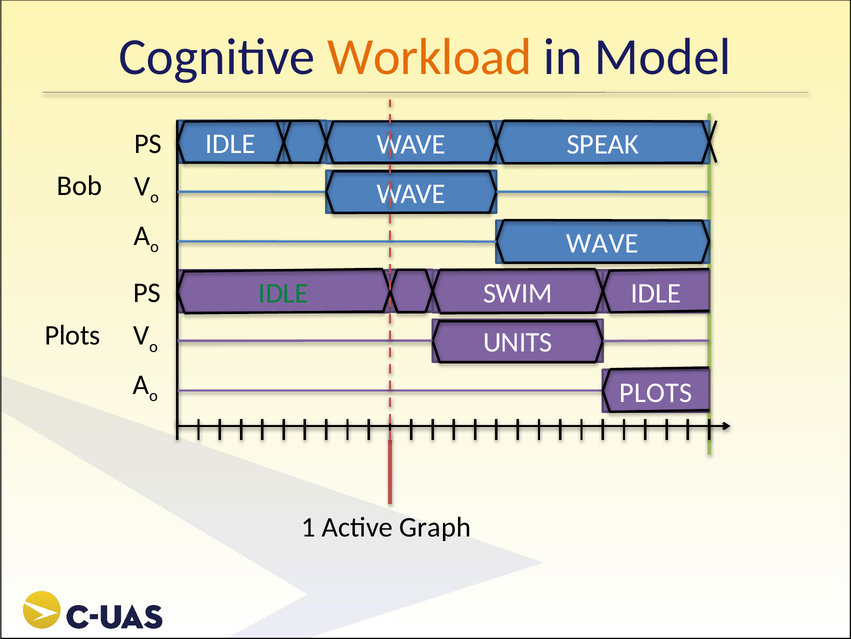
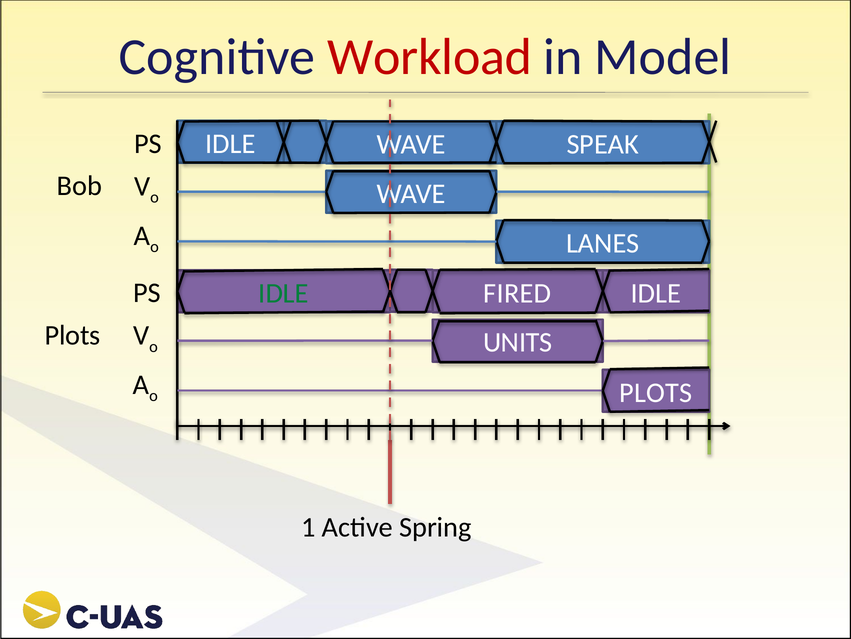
Workload colour: orange -> red (430, 57)
WAVE: WAVE -> LANES (603, 243)
SWIM: SWIM -> FIRED (517, 293)
Graph: Graph -> Spring (435, 527)
